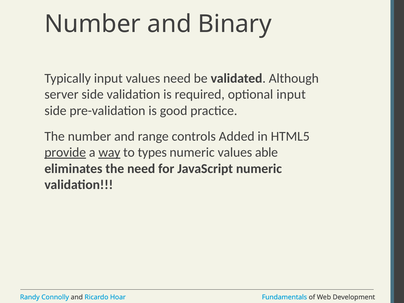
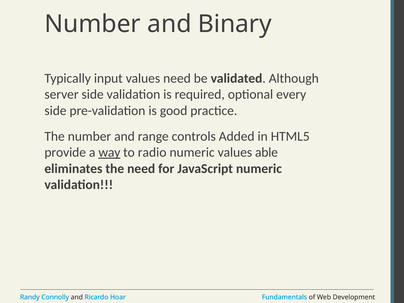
optional input: input -> every (291, 95)
provide underline: present -> none (65, 152)
types: types -> radio (152, 152)
